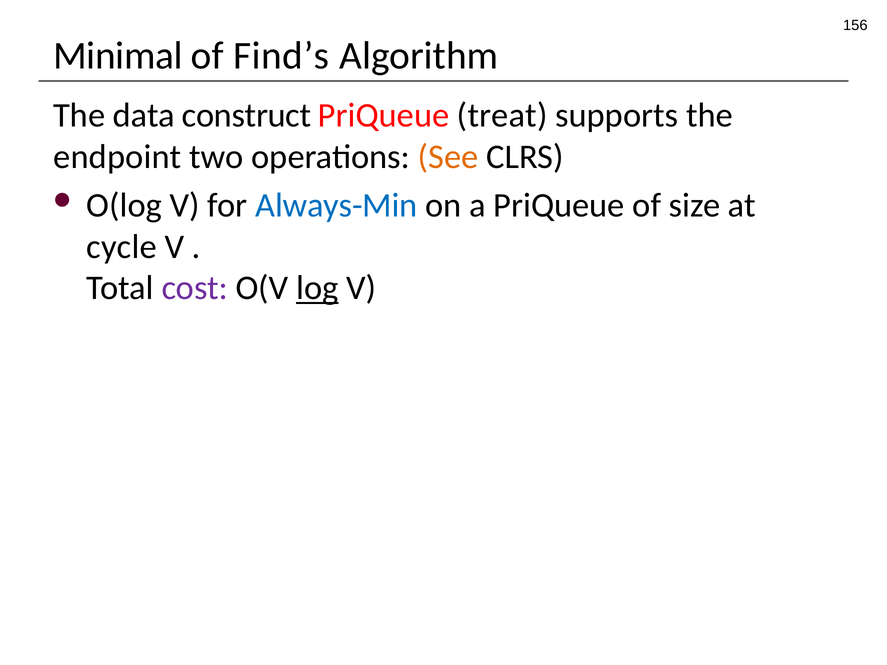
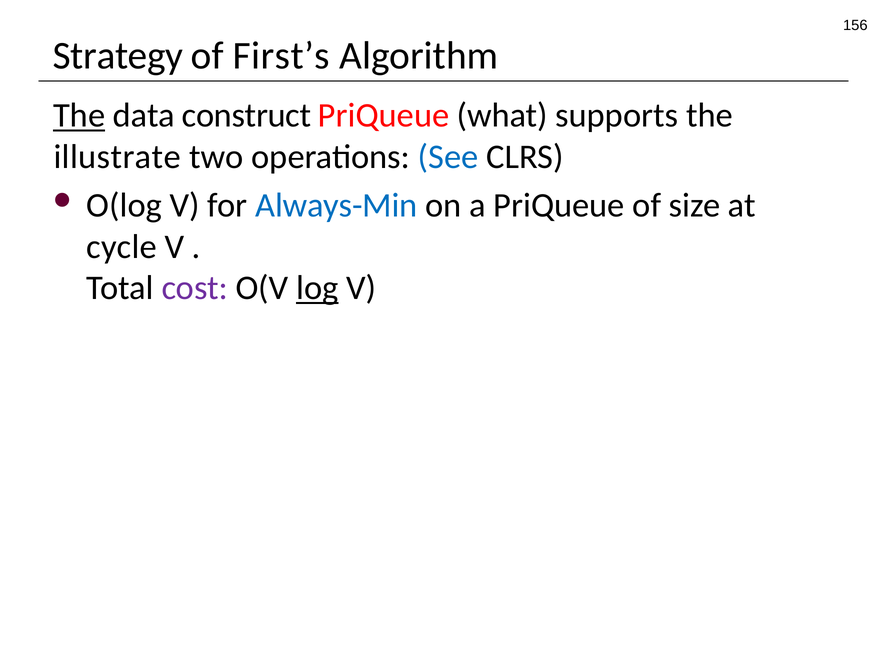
Minimal: Minimal -> Strategy (118, 56)
Find’s: Find’s -> First’s (281, 56)
The underline: none -> present (79, 116)
treat: treat -> what (502, 116)
endpoint: endpoint -> illustrate (117, 157)
See colour: orange -> blue (448, 157)
